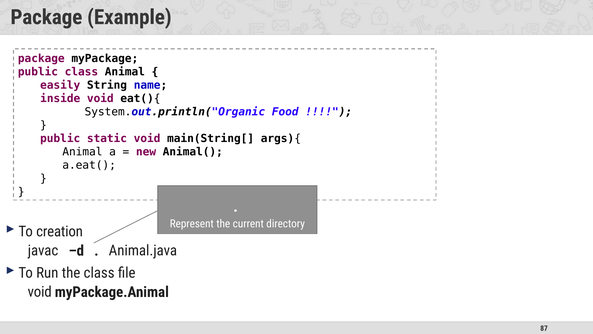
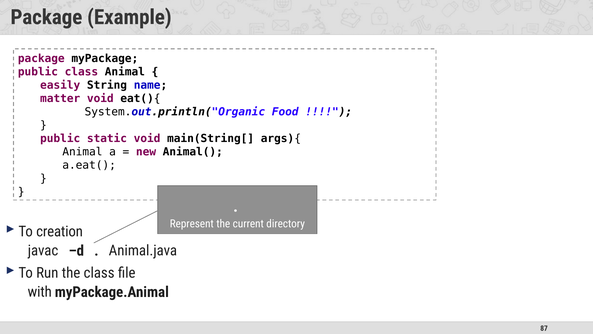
inside: inside -> matter (60, 98)
void: void -> with (40, 292)
